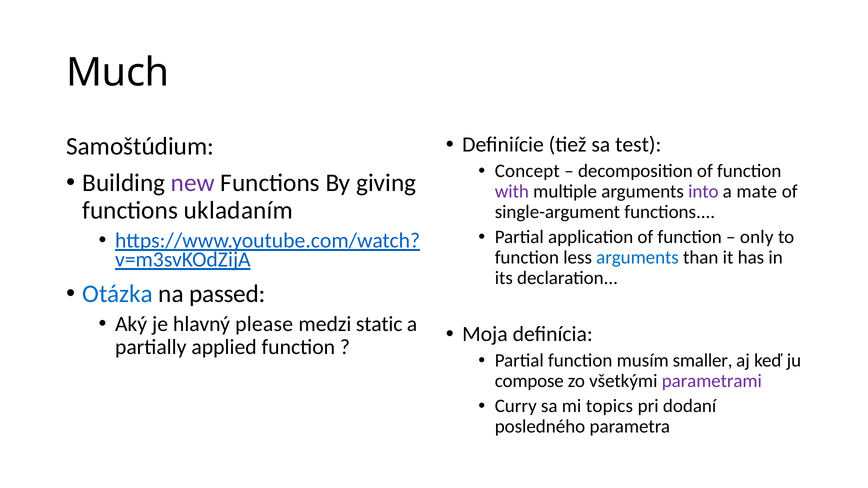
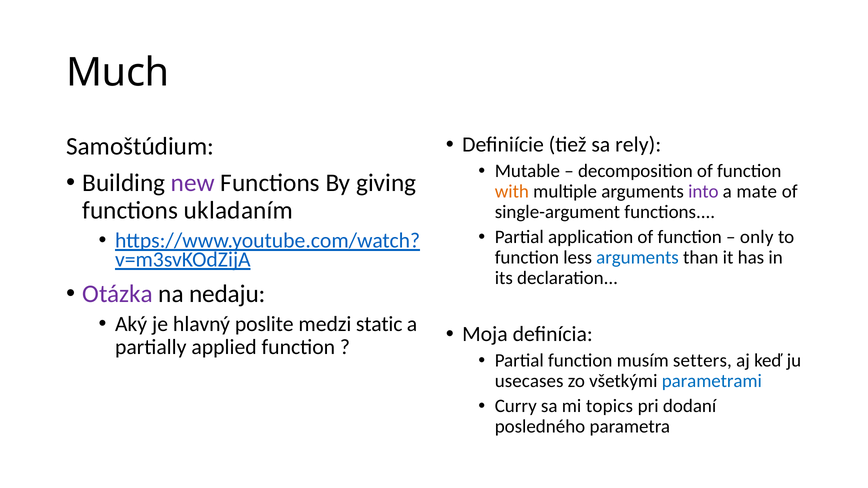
test: test -> rely (638, 145)
Concept: Concept -> Mutable (527, 171)
with colour: purple -> orange (512, 192)
Otázka colour: blue -> purple (118, 294)
passed: passed -> nedaju (227, 294)
please: please -> poslite (264, 324)
smaller: smaller -> setters (702, 361)
compose: compose -> usecases (529, 381)
parametrami colour: purple -> blue (712, 381)
